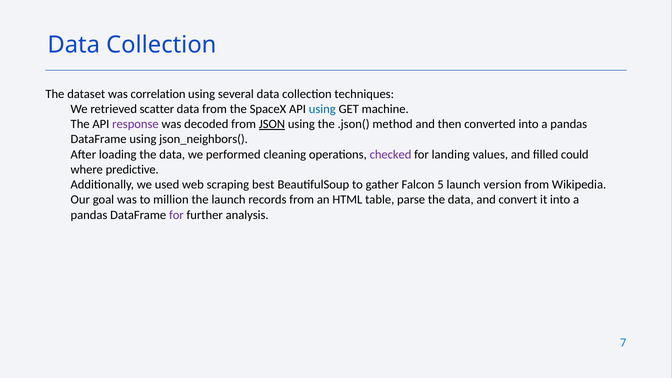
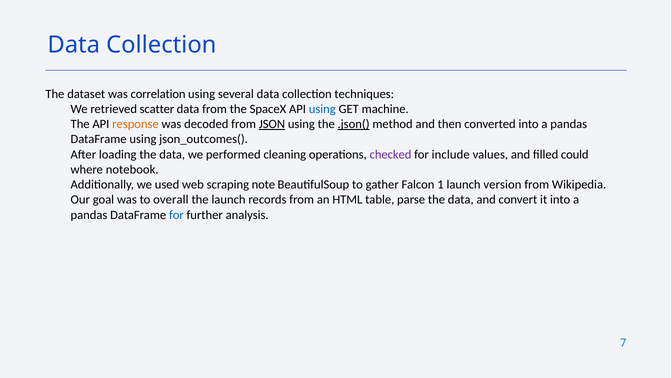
response colour: purple -> orange (135, 124)
.json( underline: none -> present (354, 124)
json_neighbors(: json_neighbors( -> json_outcomes( (204, 139)
landing: landing -> include (451, 154)
predictive: predictive -> notebook (132, 170)
best: best -> note (263, 185)
5: 5 -> 1 (440, 185)
million: million -> overall (171, 200)
for colour: purple -> blue (176, 215)
